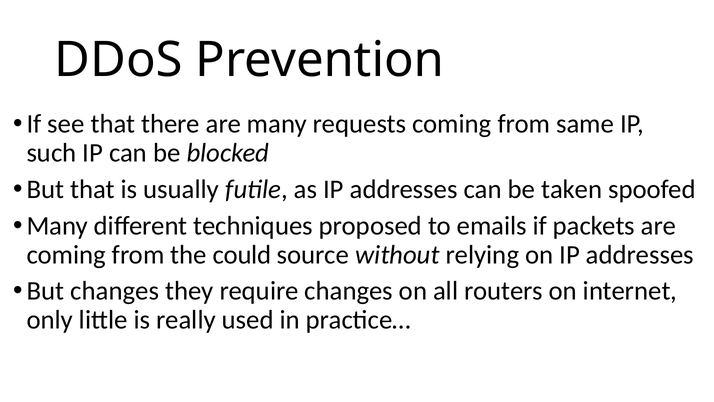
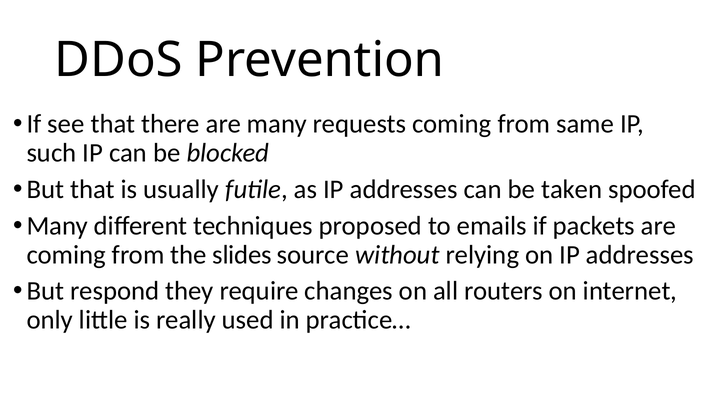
could: could -> slides (242, 254)
But changes: changes -> respond (115, 291)
